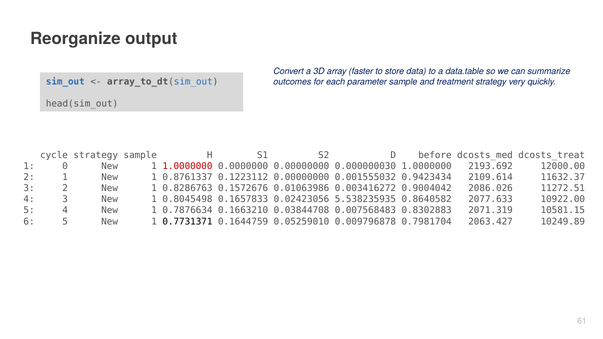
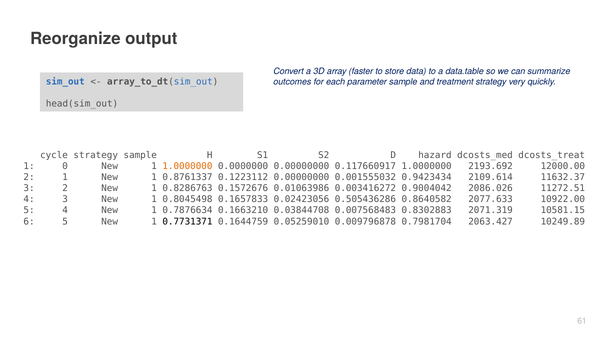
before: before -> hazard (435, 155)
1.0000000 colour: red -> orange (187, 166)
0.000000030: 0.000000030 -> 0.117660917 (365, 166)
5.538235935: 5.538235935 -> 0.505436286 (365, 200)
